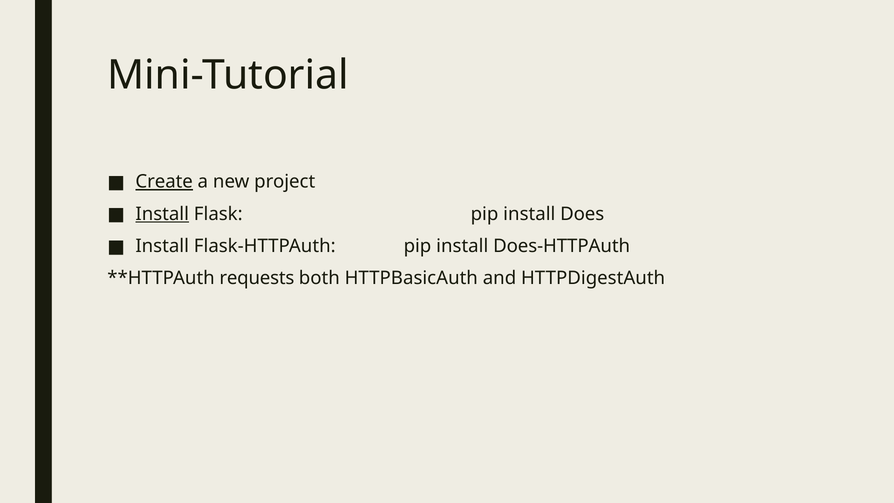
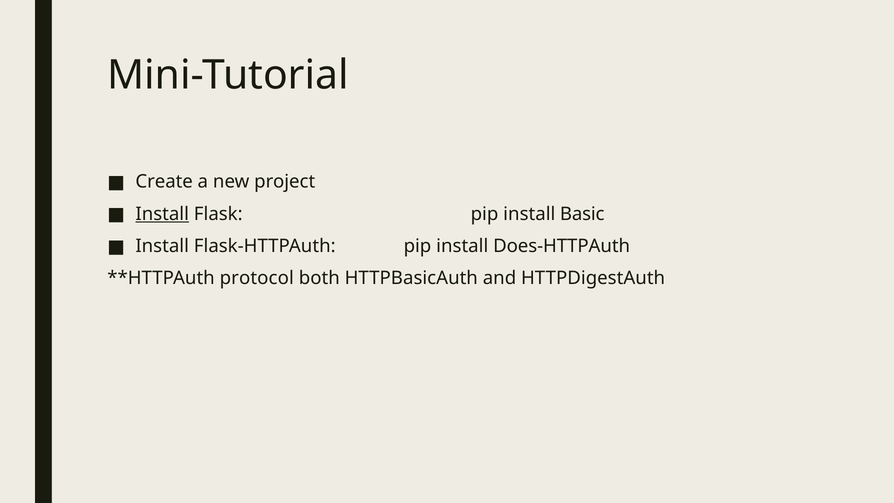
Create underline: present -> none (164, 182)
Does: Does -> Basic (582, 214)
requests: requests -> protocol (257, 278)
